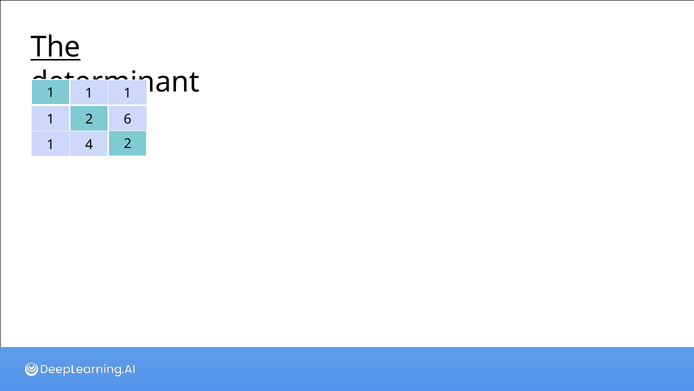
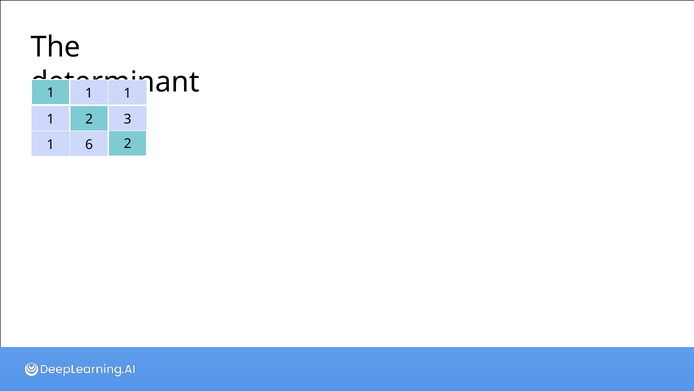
The underline: present -> none (56, 47)
6: 6 -> 3 (128, 119)
4: 4 -> 6 (89, 144)
